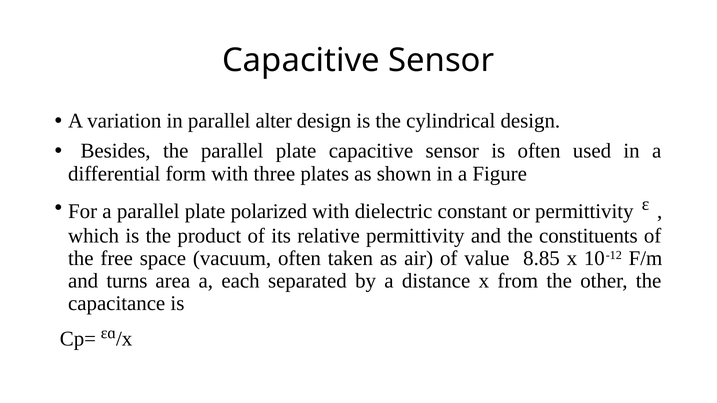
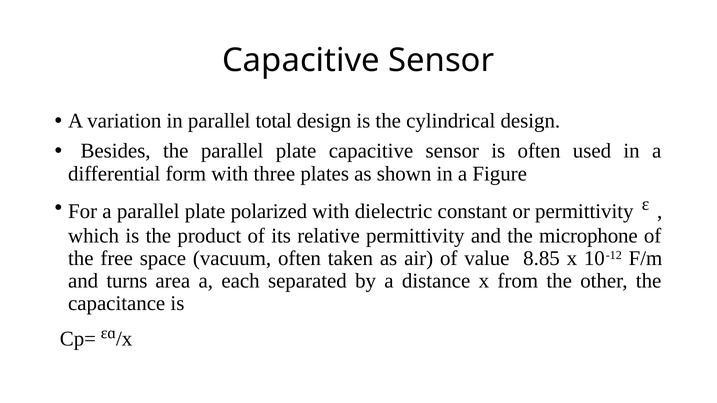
alter: alter -> total (274, 121)
constituents: constituents -> microphone (588, 236)
